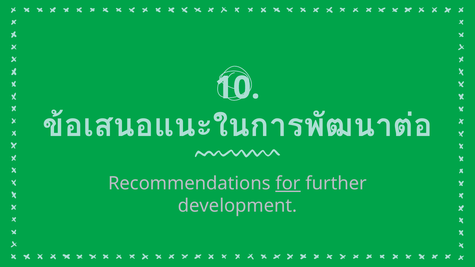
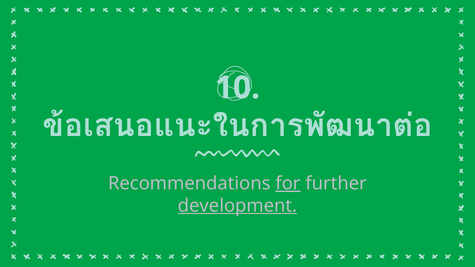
development underline: none -> present (237, 206)
